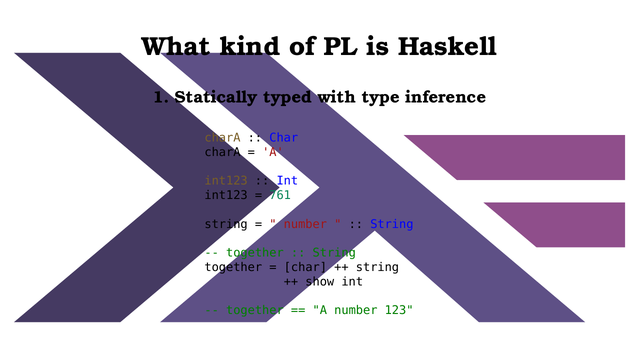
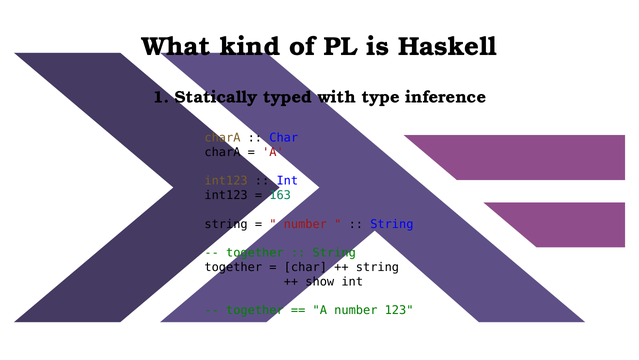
761: 761 -> 163 (280, 195)
